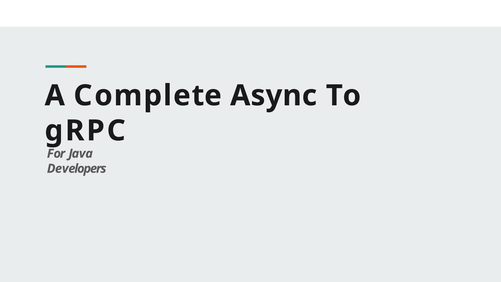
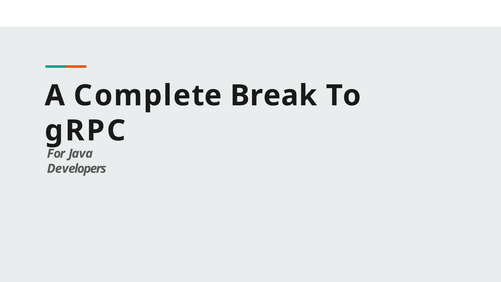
Async: Async -> Break (274, 96)
